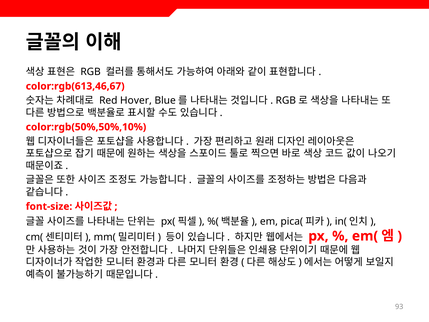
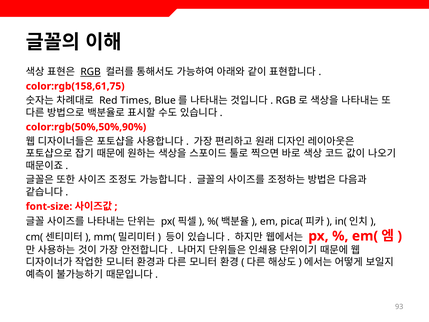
RGB underline: none -> present (91, 72)
color:rgb(613,46,67: color:rgb(613,46,67 -> color:rgb(158,61,75 (75, 86)
Hover: Hover -> Times (136, 100)
color:rgb(50%,50%,10%: color:rgb(50%,50%,10% -> color:rgb(50%,50%,90% (86, 127)
